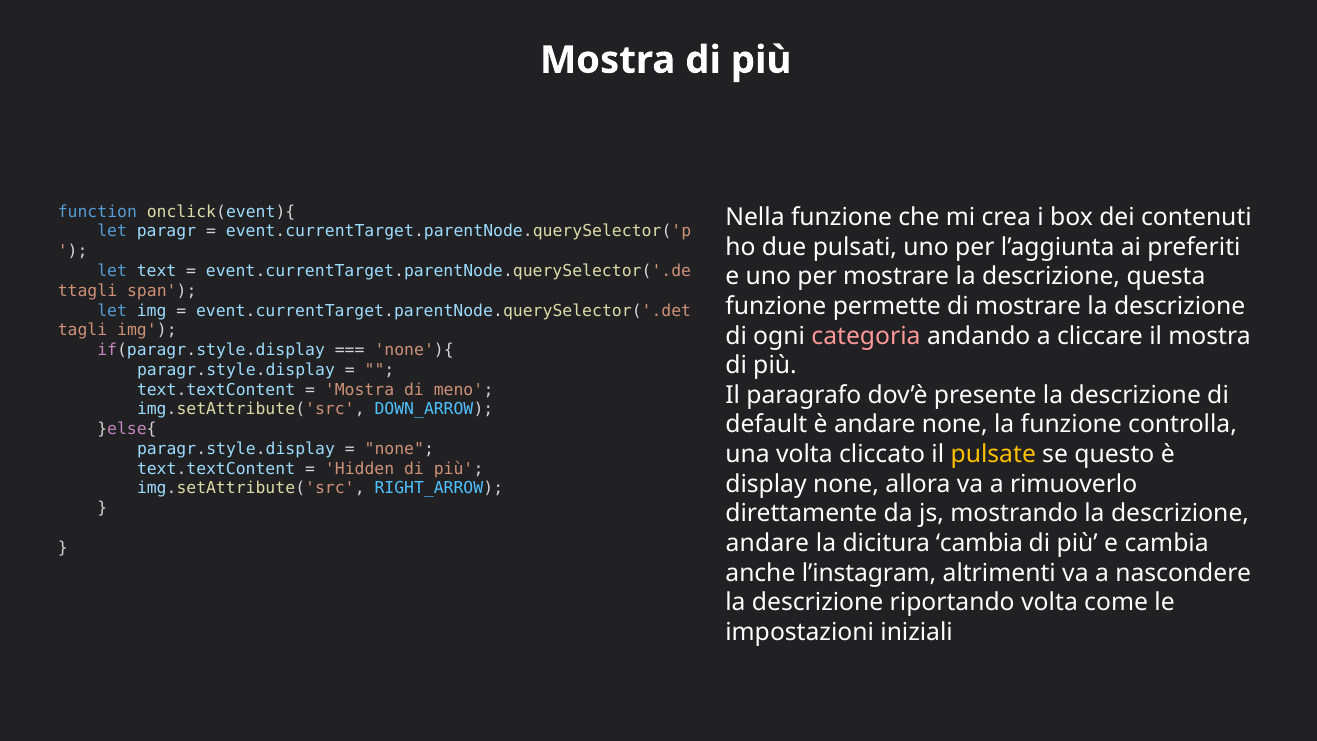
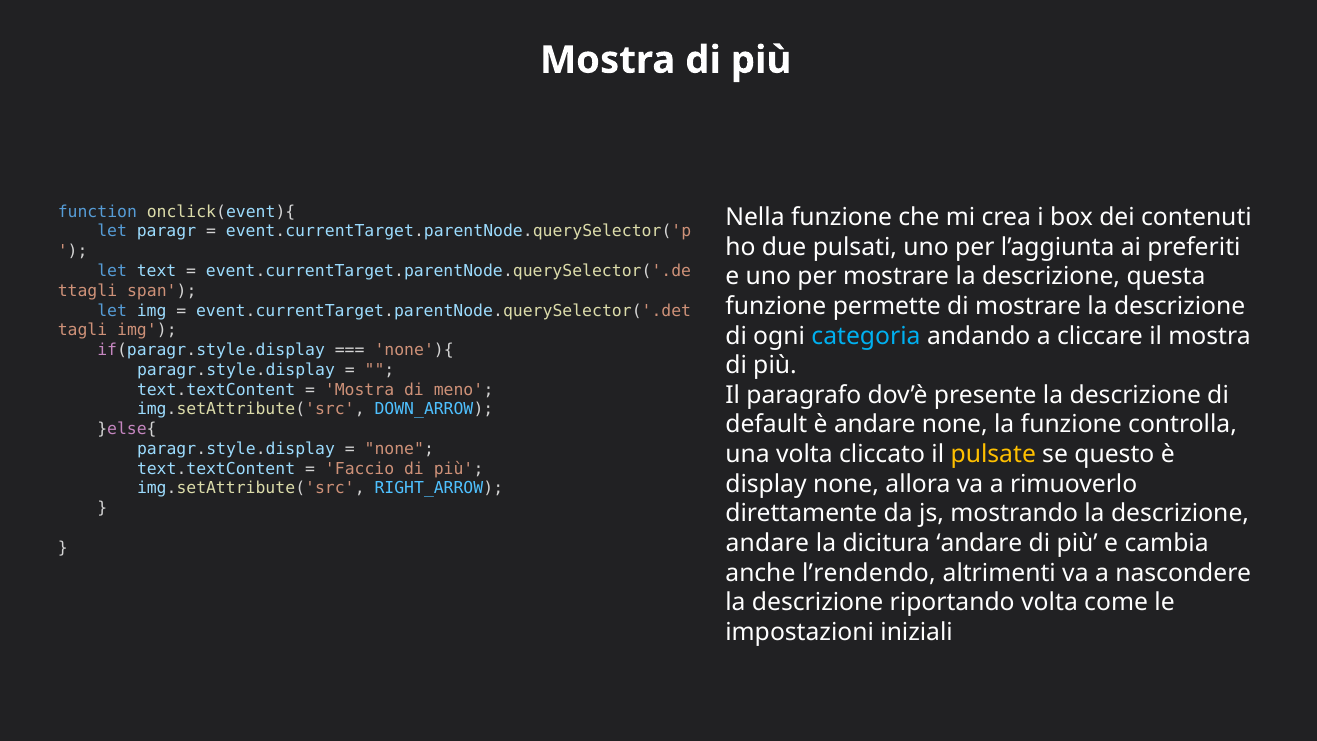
categoria colour: pink -> light blue (866, 336)
Hidden: Hidden -> Faccio (360, 469)
dicitura cambia: cambia -> andare (979, 543)
l’instagram: l’instagram -> l’rendendo (869, 573)
